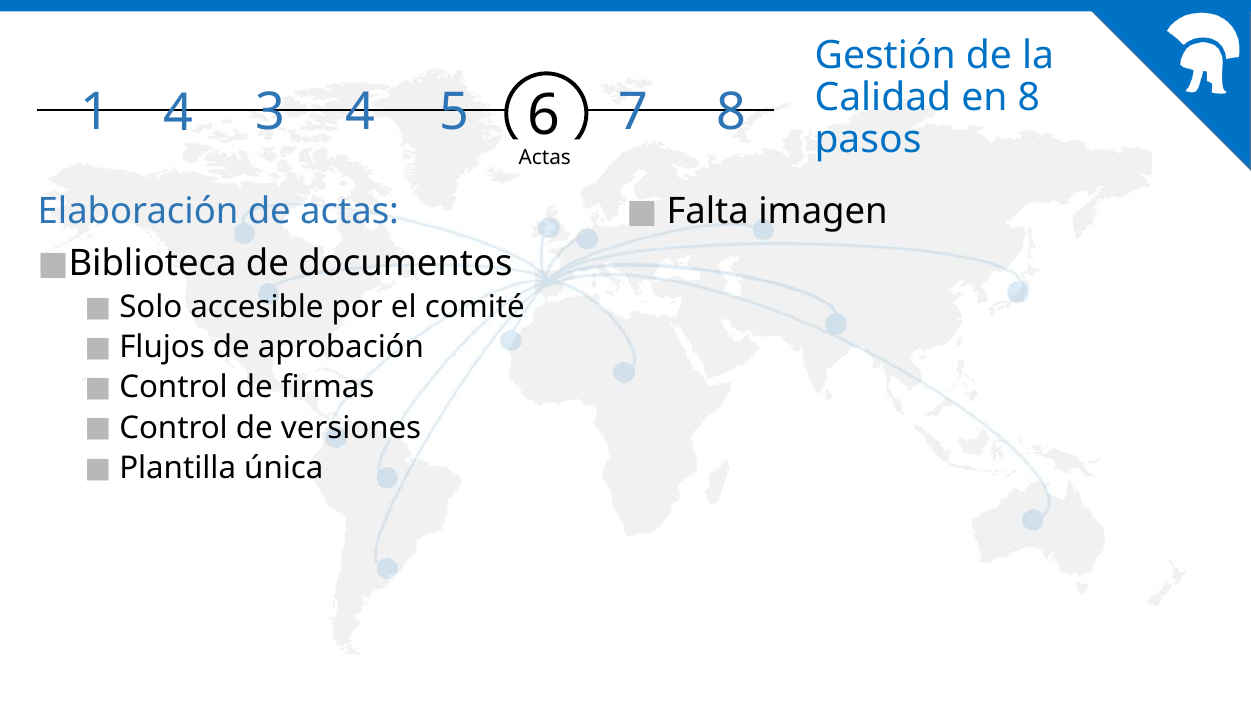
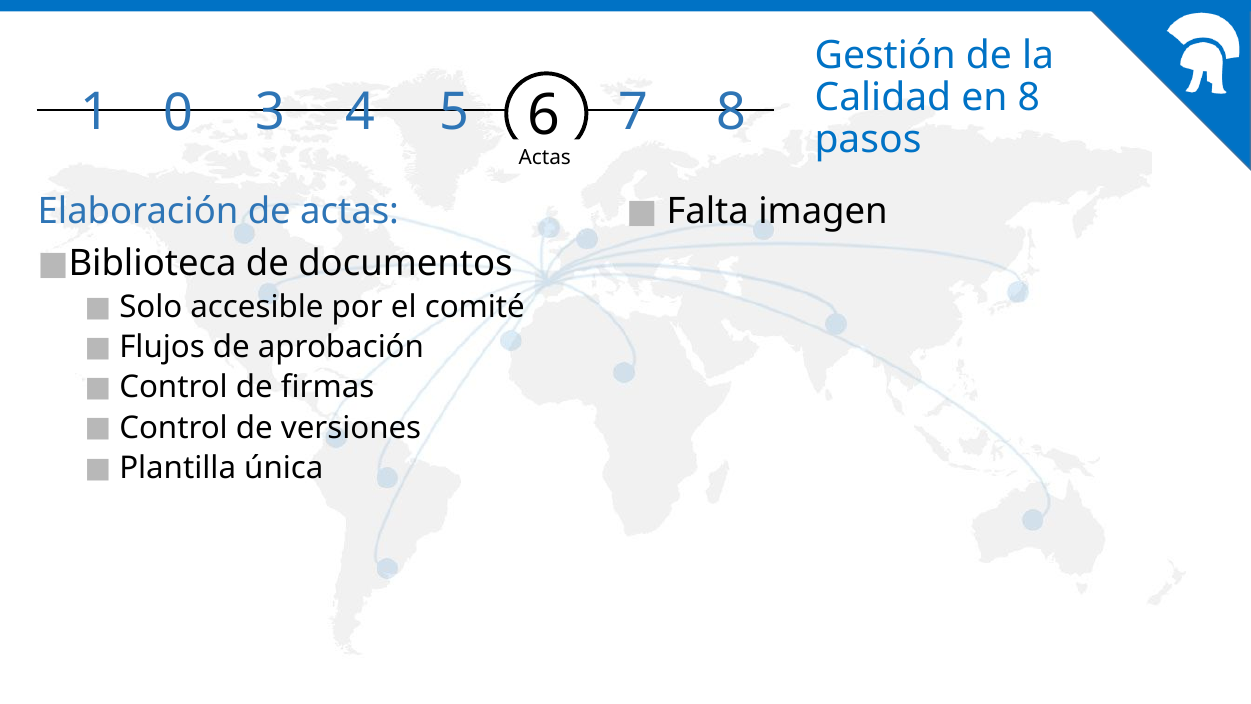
1 4: 4 -> 0 (178, 113)
